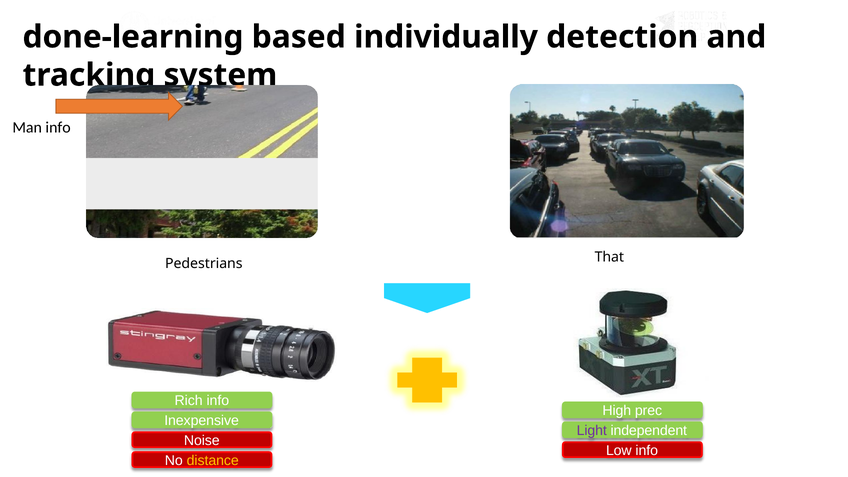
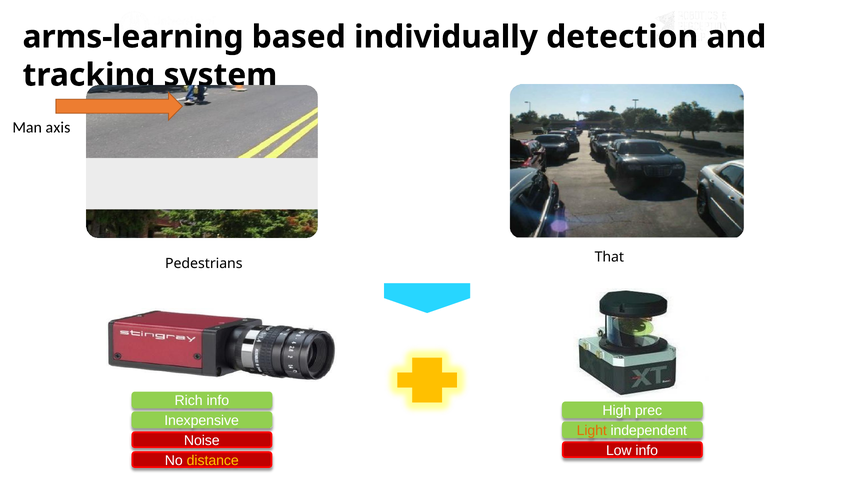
done-learning: done-learning -> arms-learning (133, 37)
Man info: info -> axis (58, 127)
Light colour: purple -> orange (592, 431)
